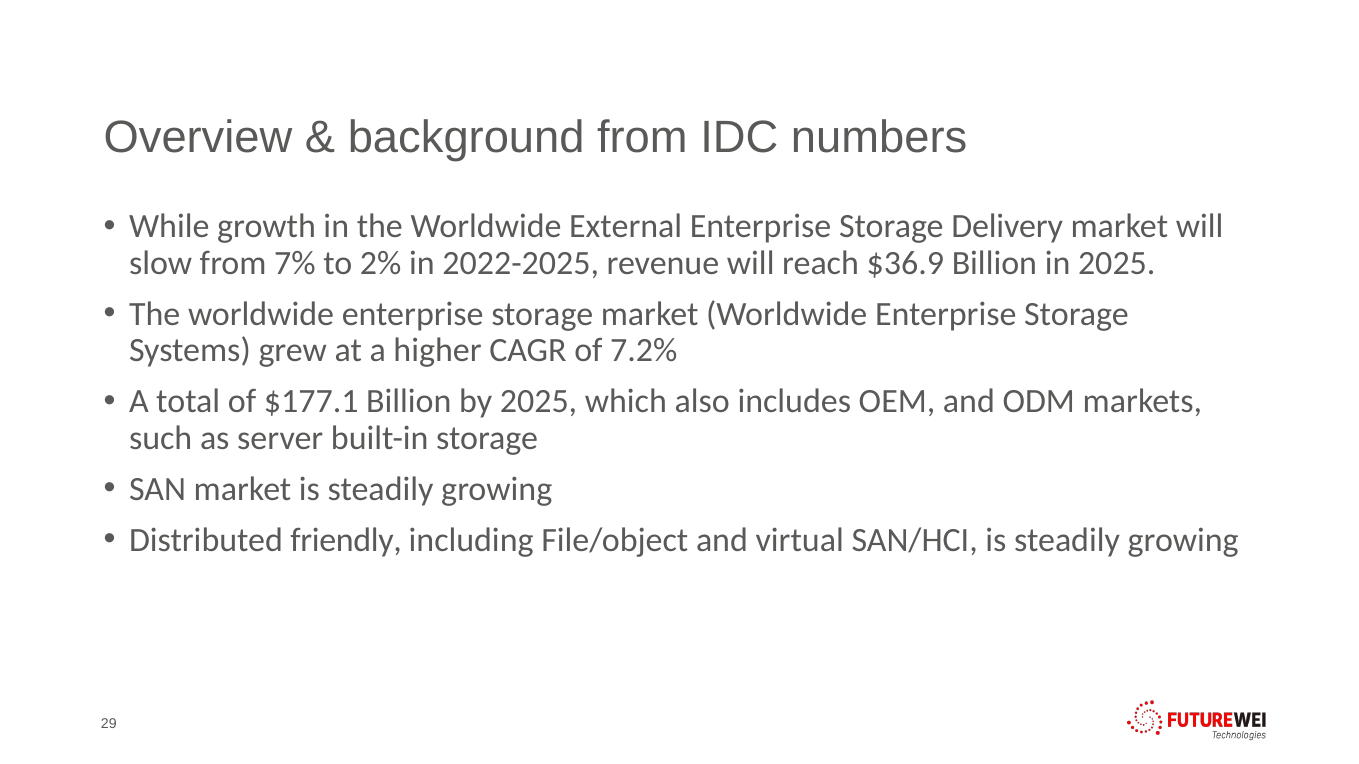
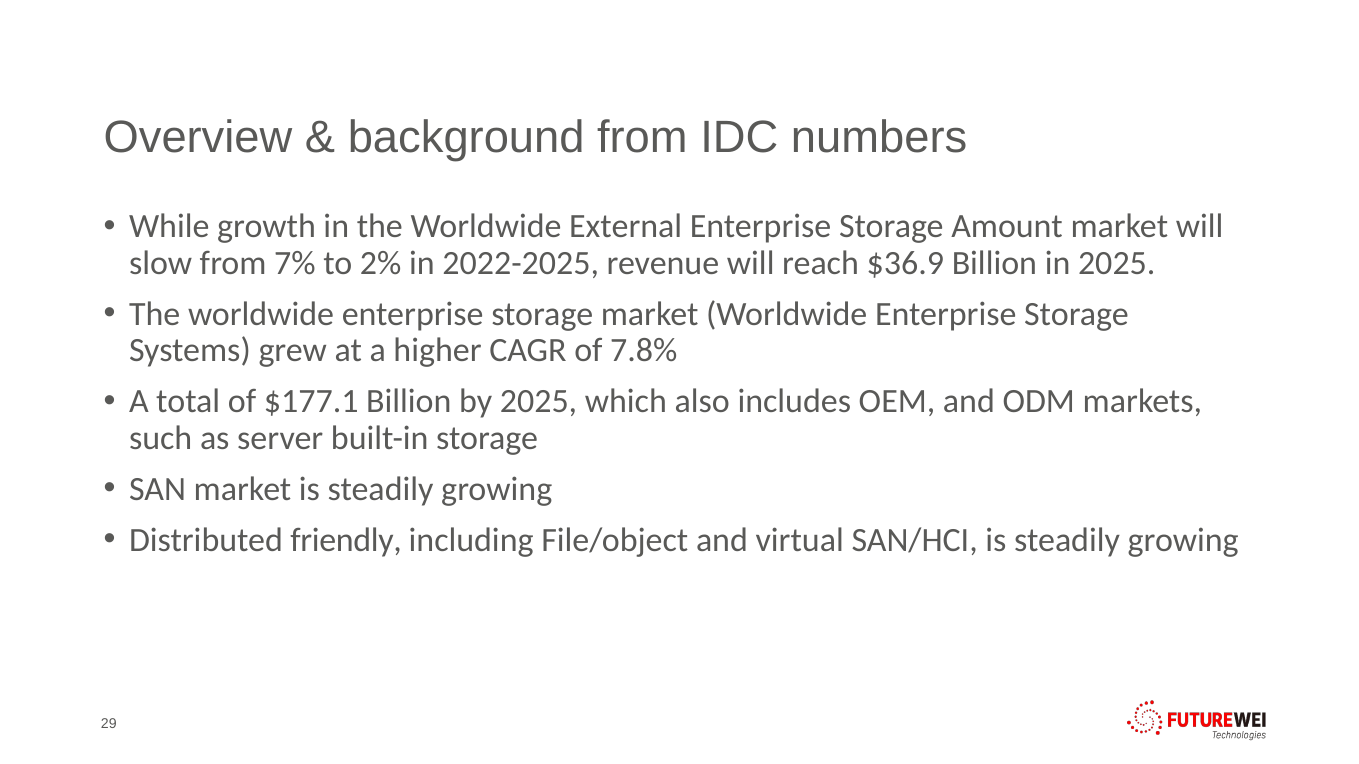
Delivery: Delivery -> Amount (1007, 227)
7.2%: 7.2% -> 7.8% (644, 351)
